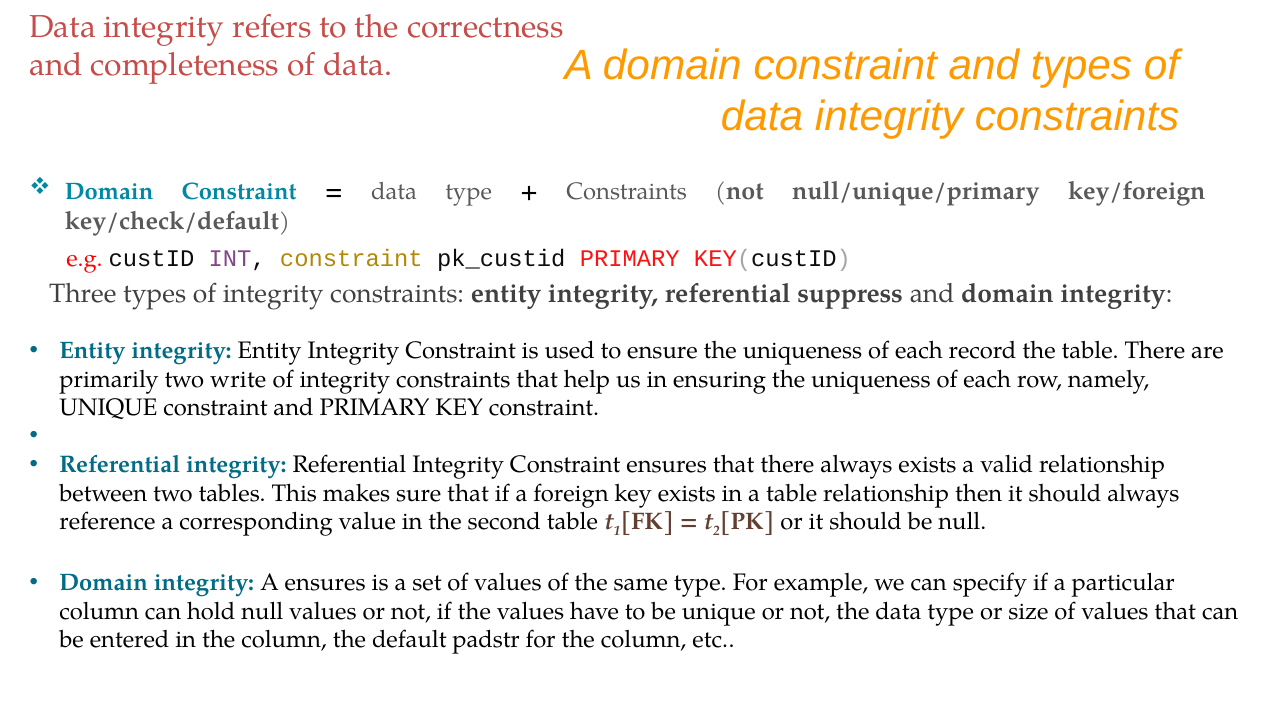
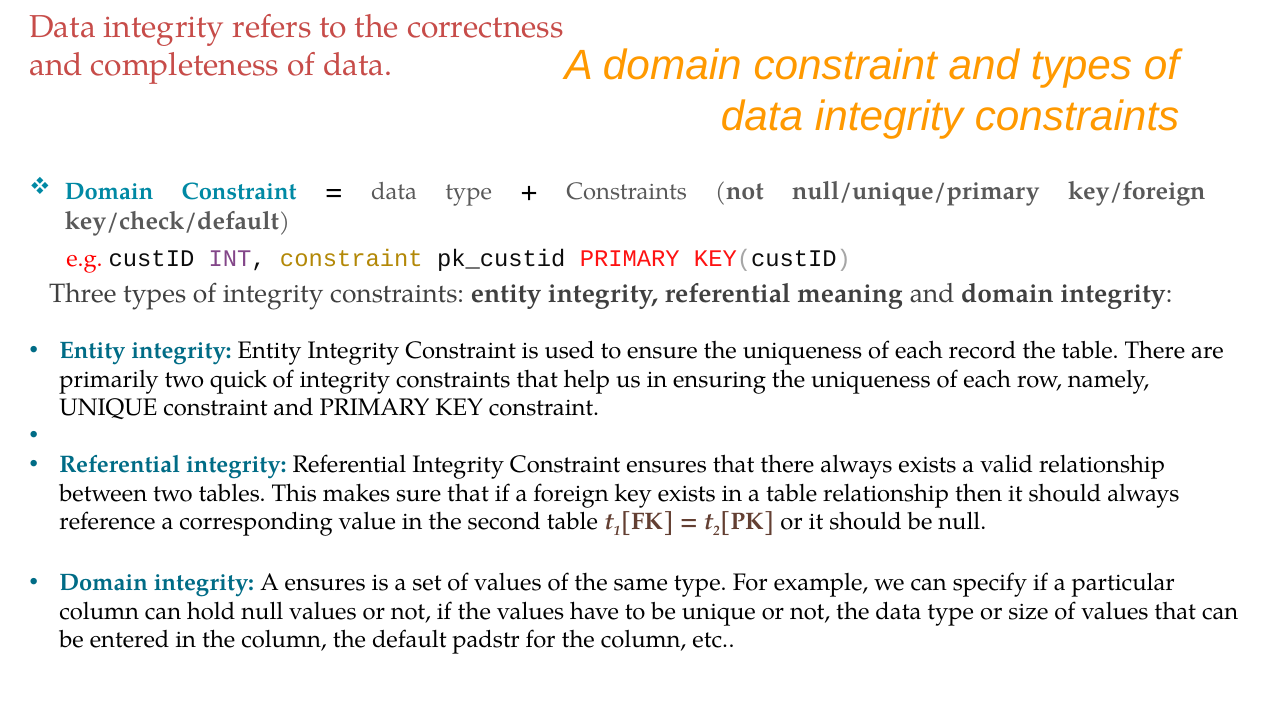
suppress: suppress -> meaning (850, 294)
write: write -> quick (239, 379)
